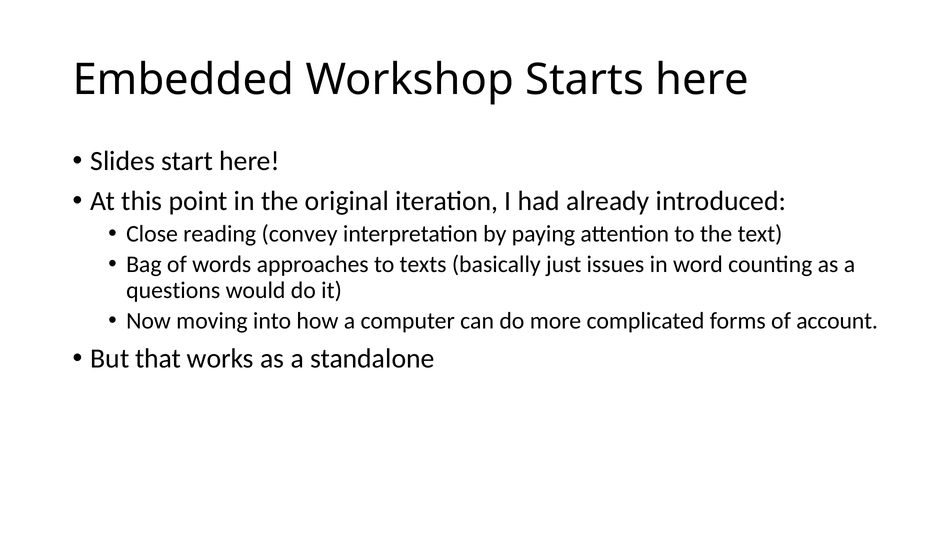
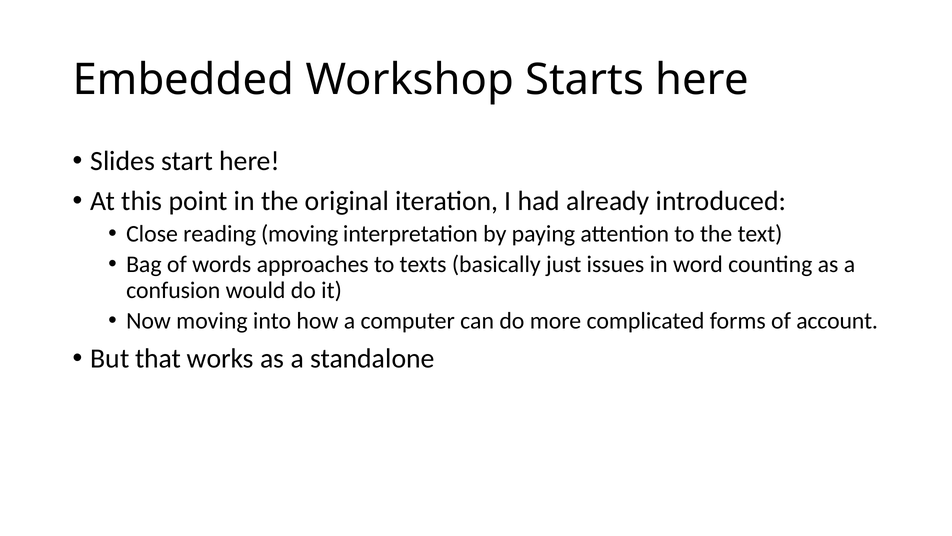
reading convey: convey -> moving (300, 234)
questions: questions -> confusion (173, 290)
